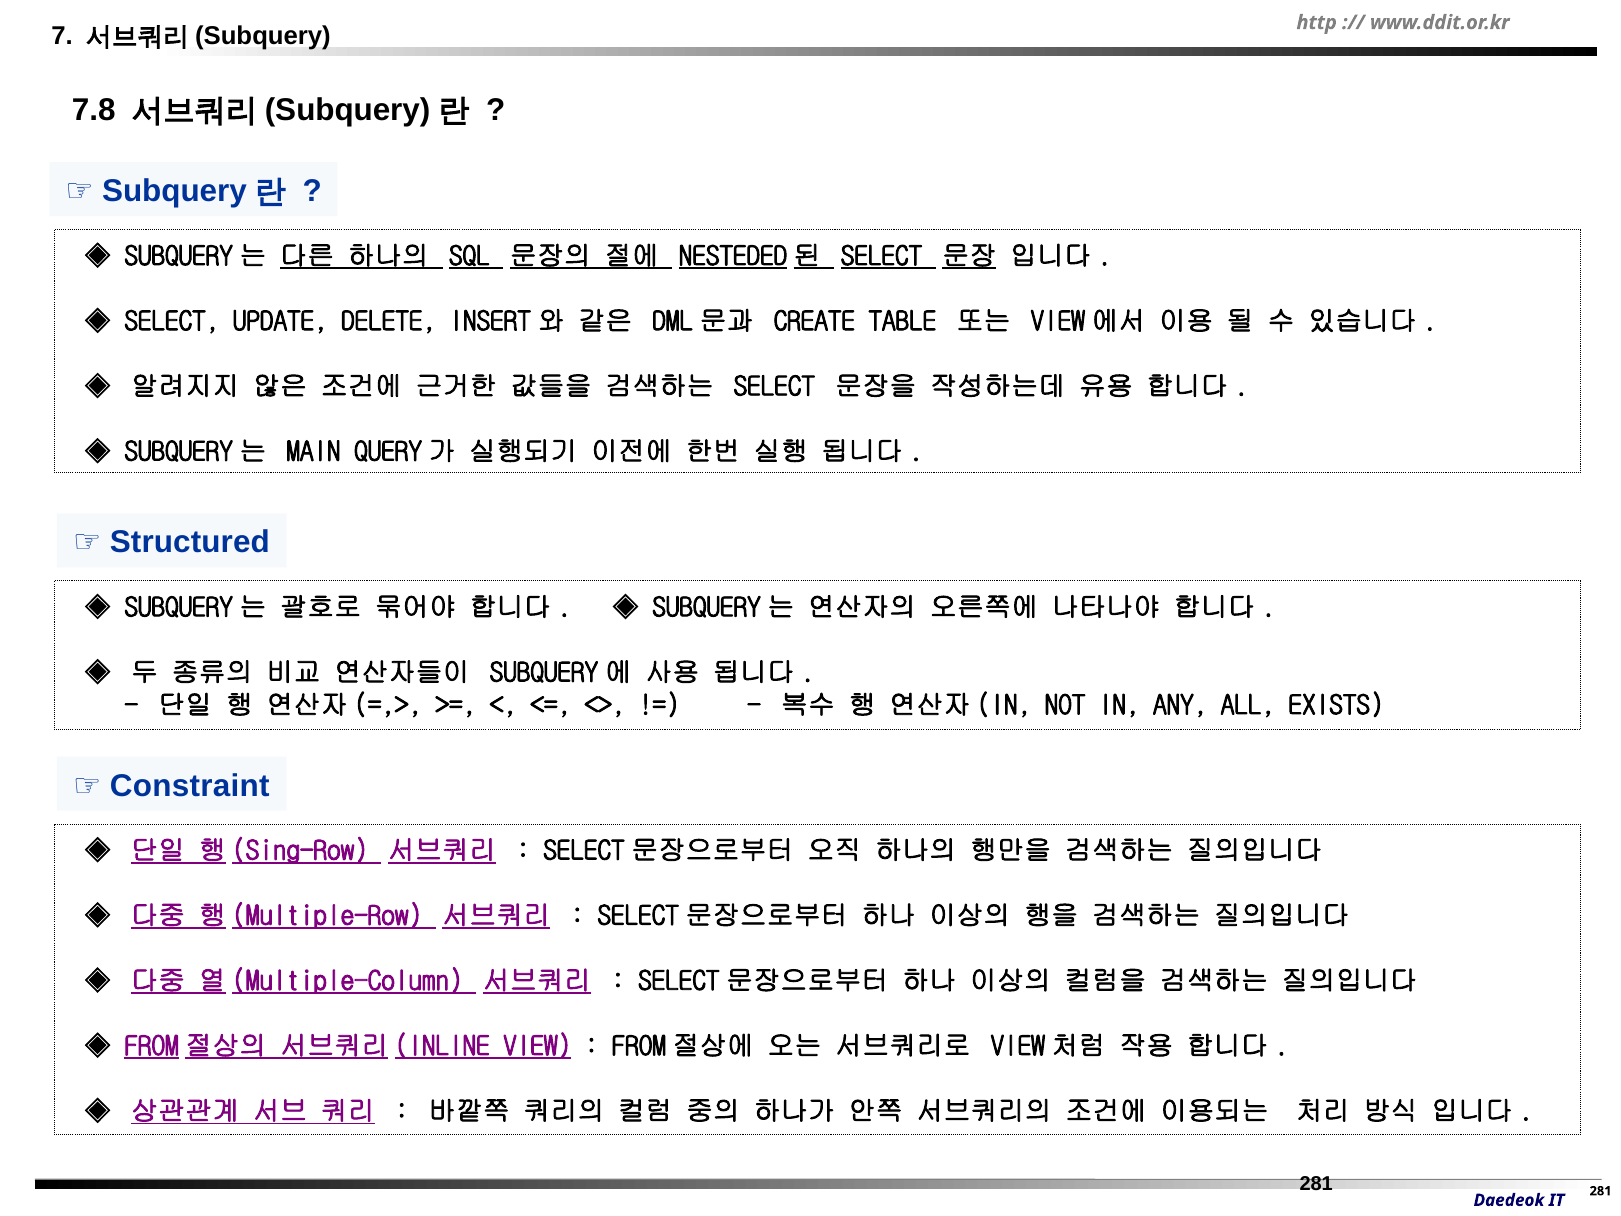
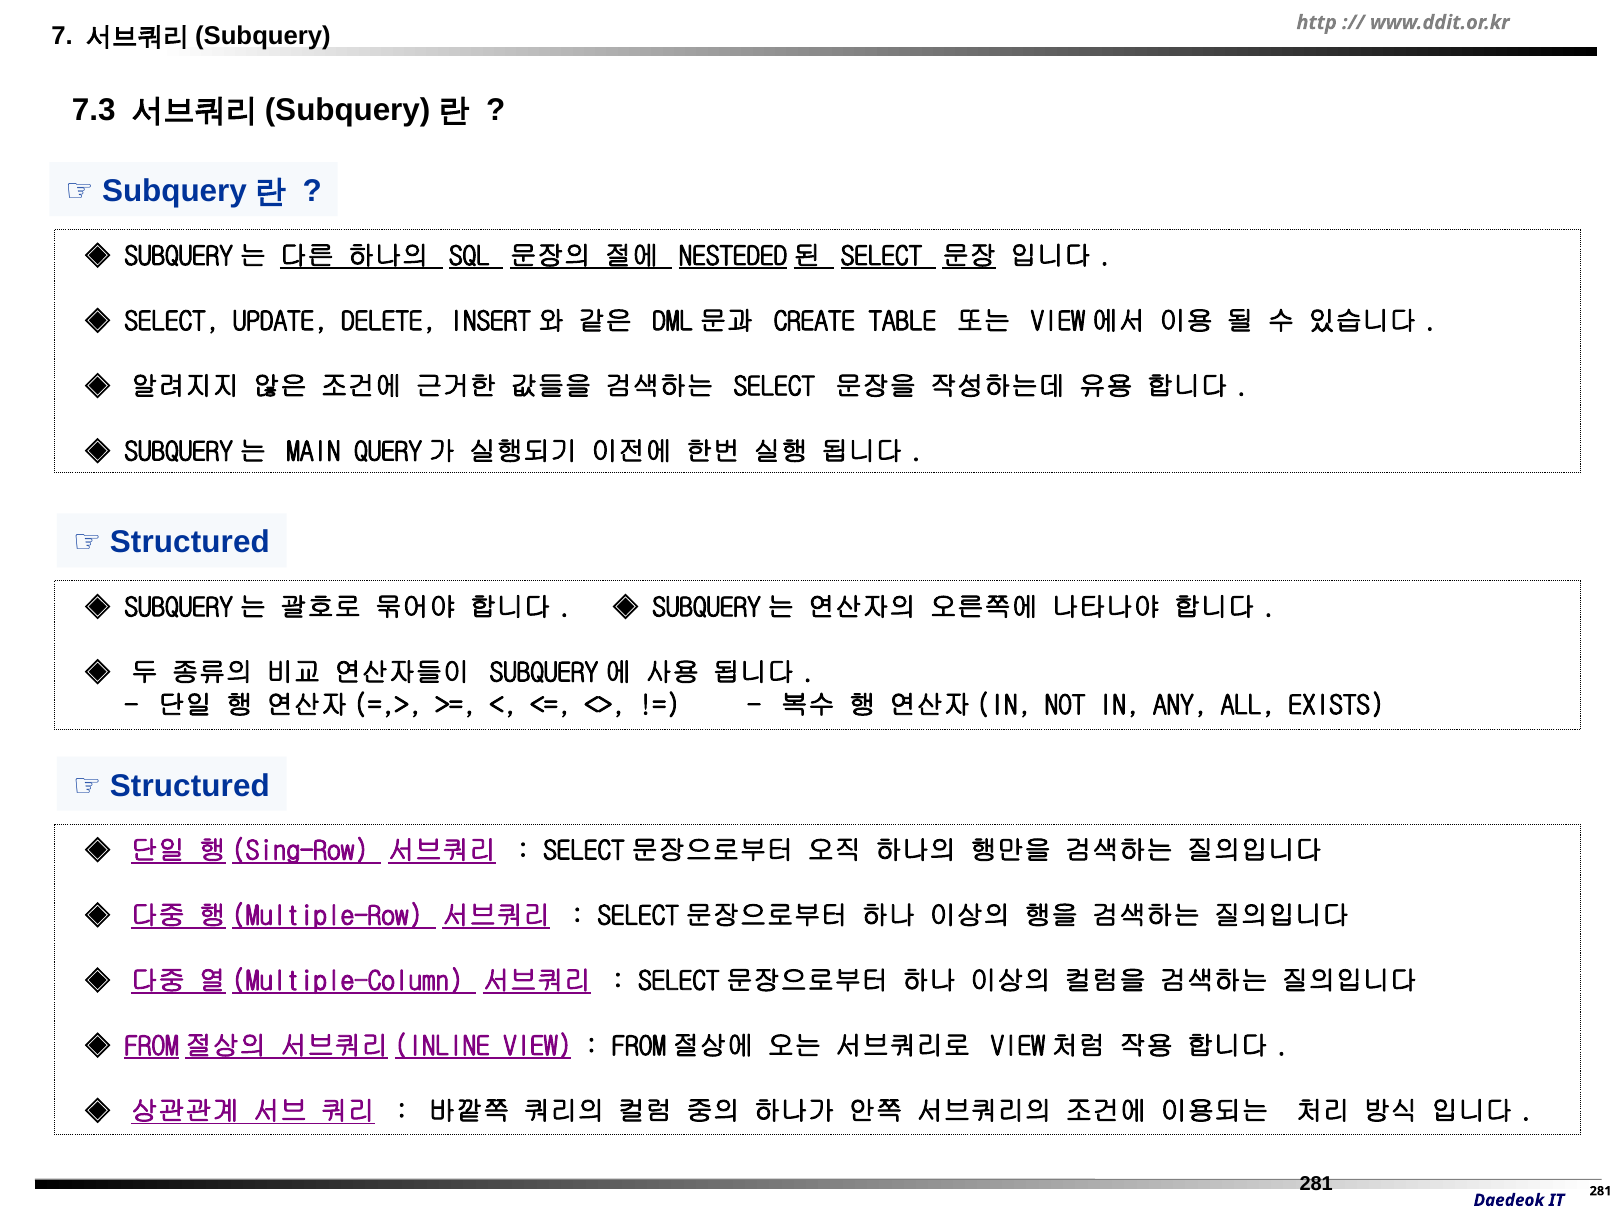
7.8: 7.8 -> 7.3 (94, 110)
Constraint: Constraint -> Structured (190, 786)
